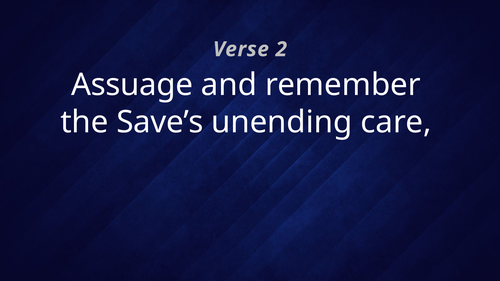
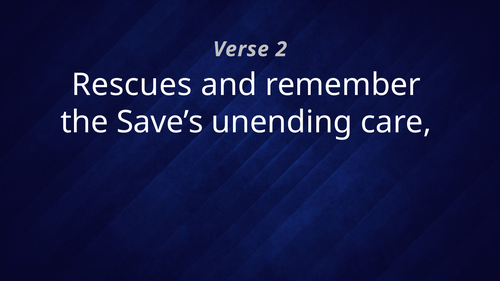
Assuage: Assuage -> Rescues (132, 85)
